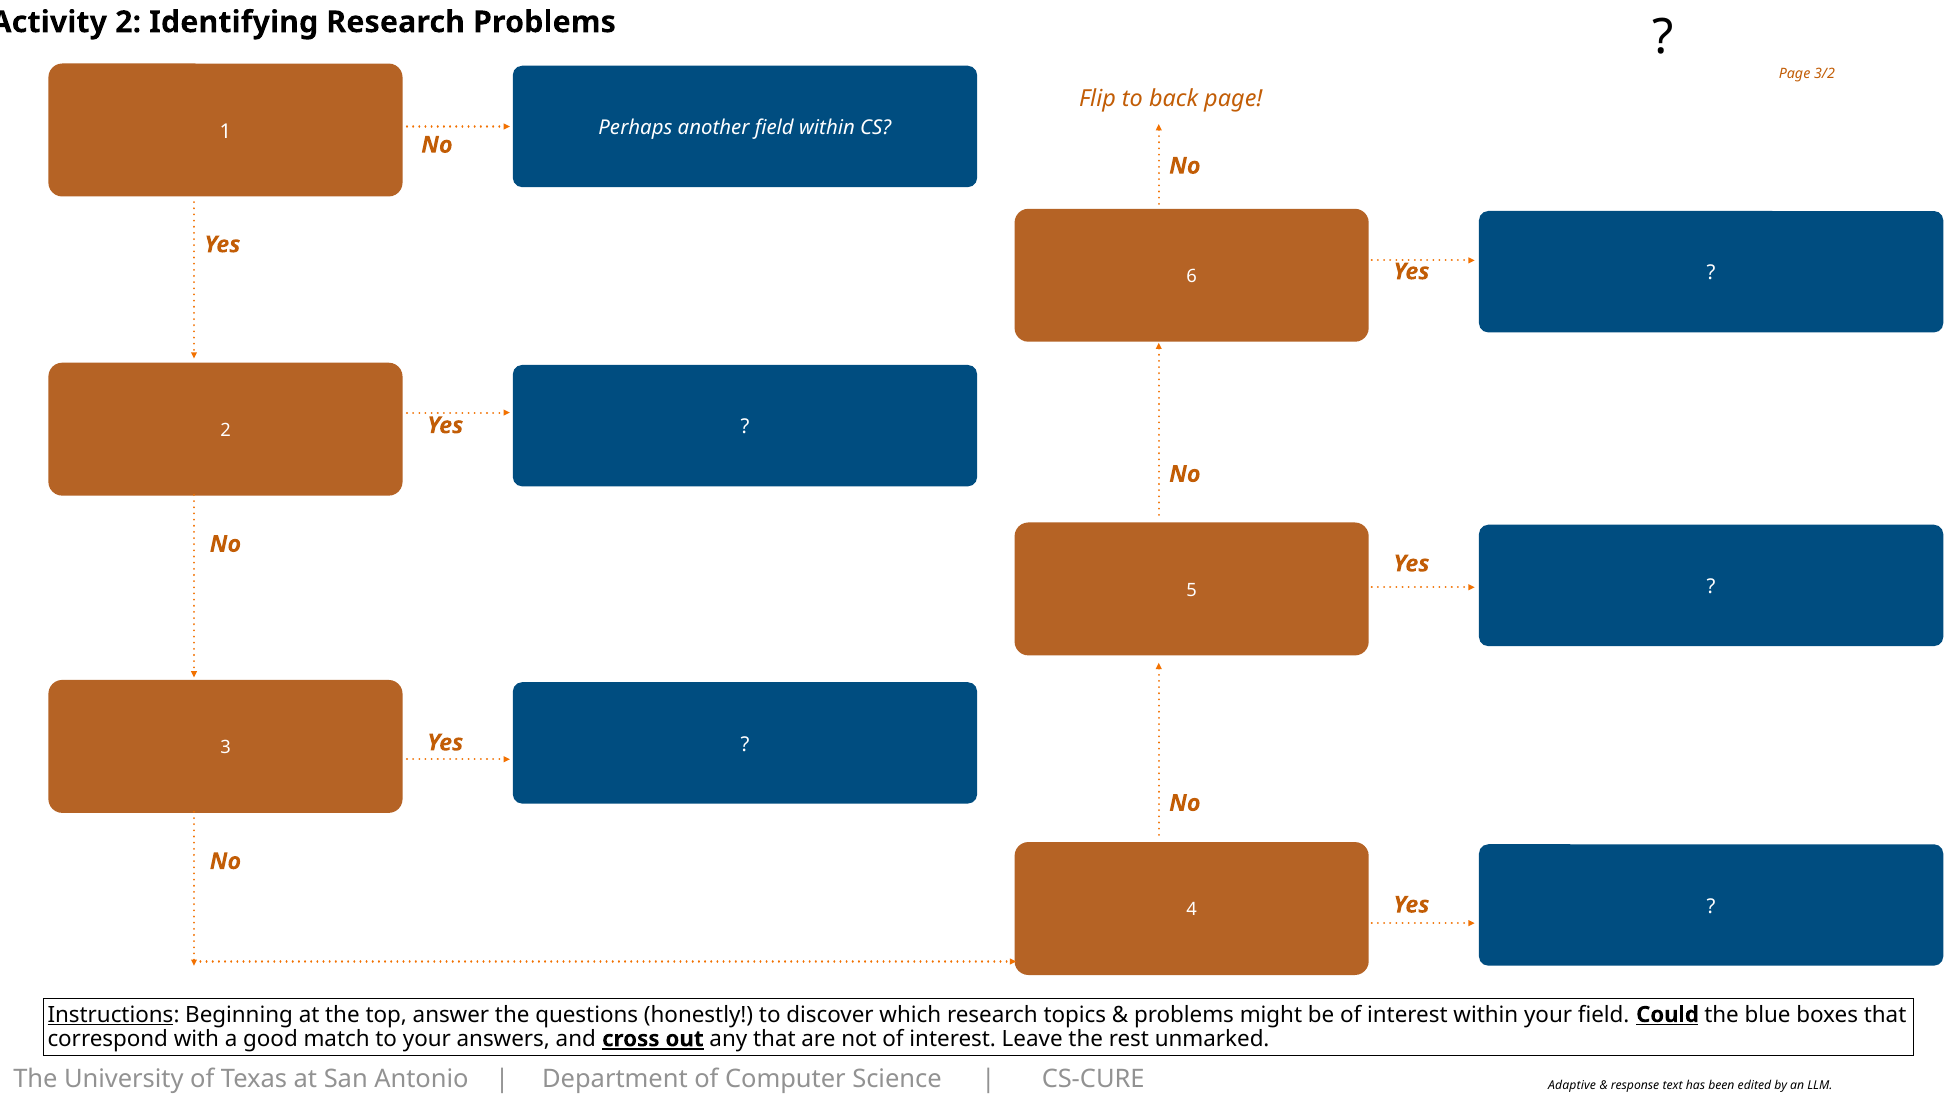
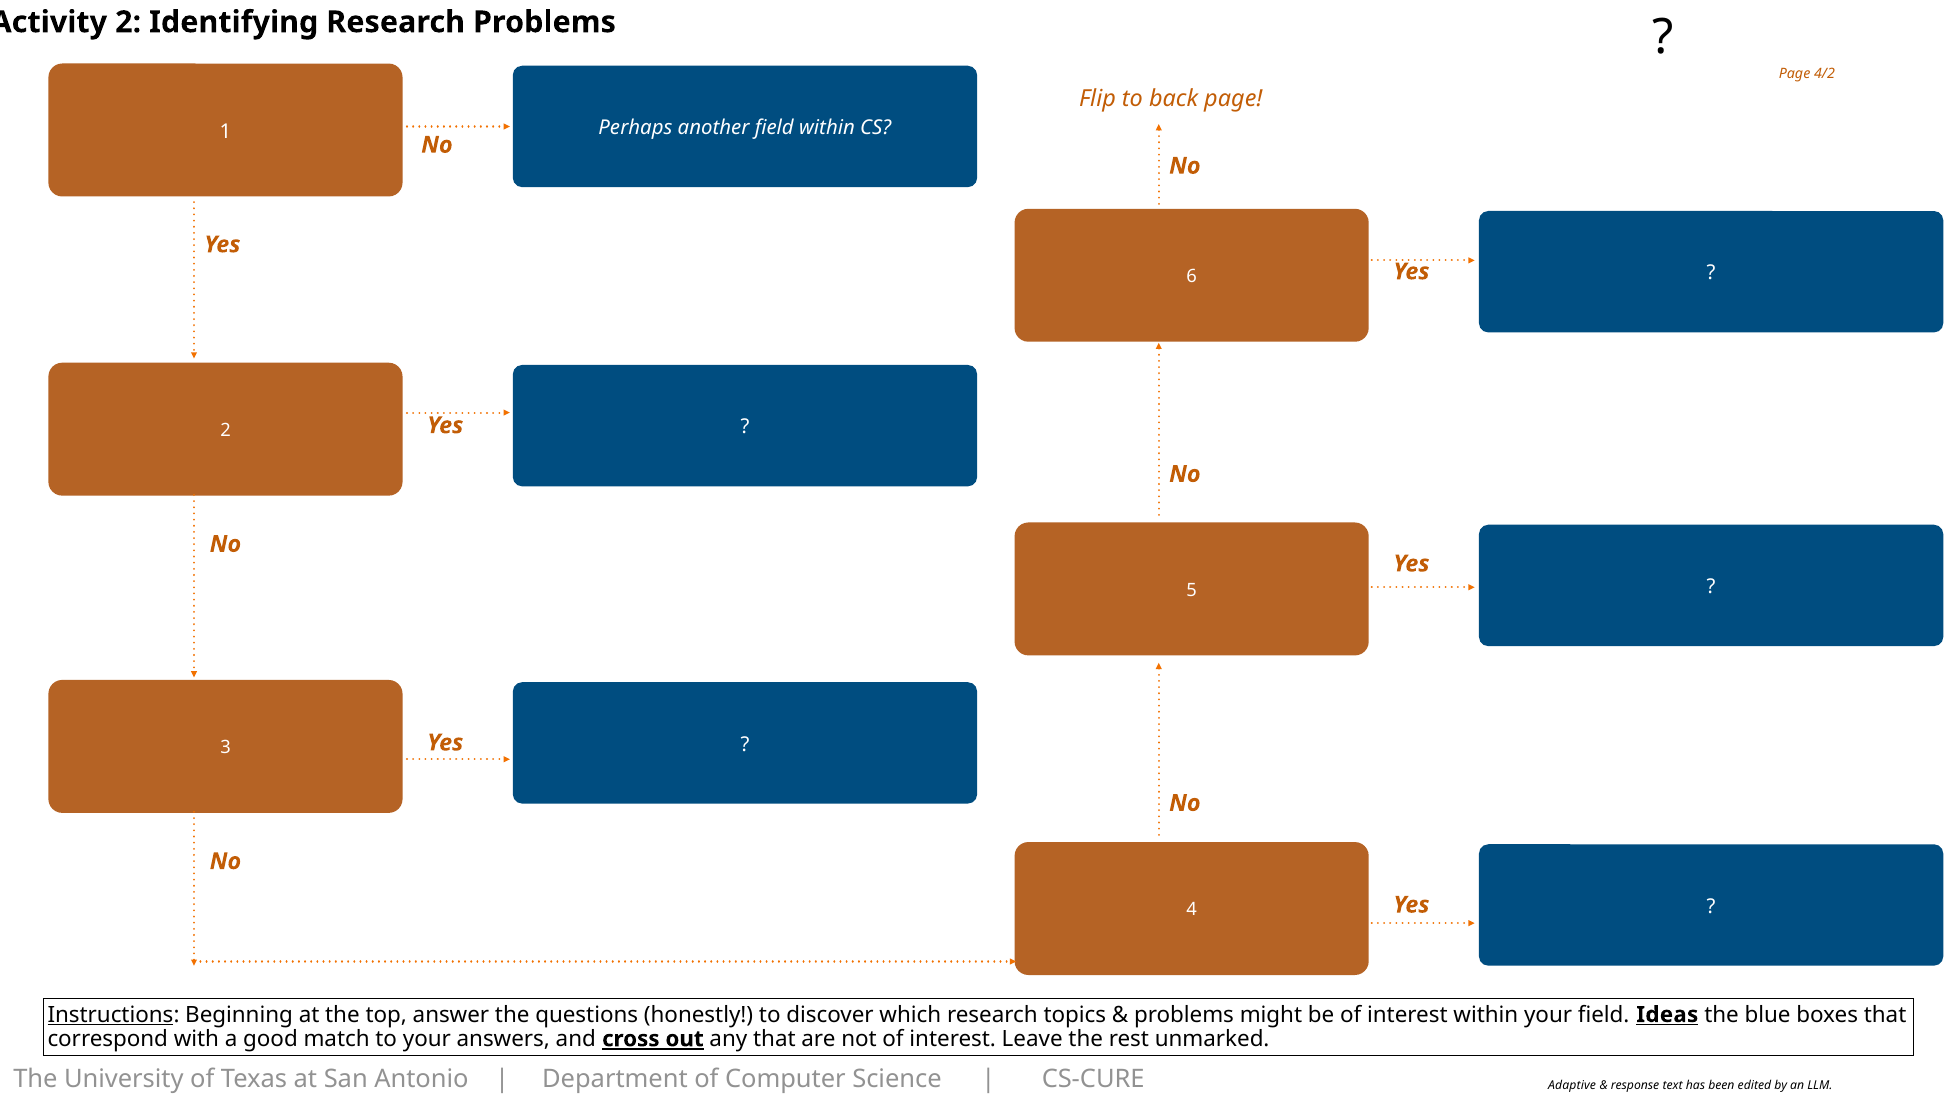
3/2: 3/2 -> 4/2 (1825, 73)
Could: Could -> Ideas (1667, 1014)
